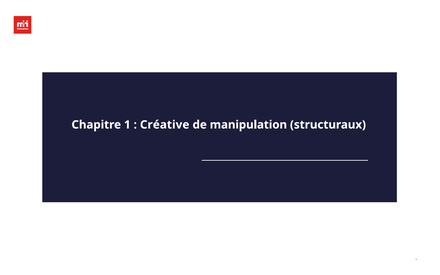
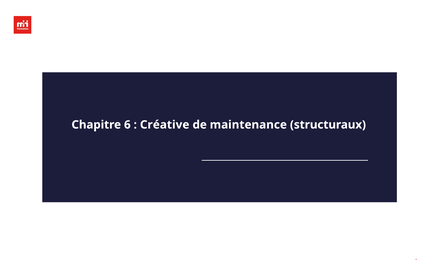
1: 1 -> 6 (127, 125)
manipulation: manipulation -> maintenance (248, 125)
